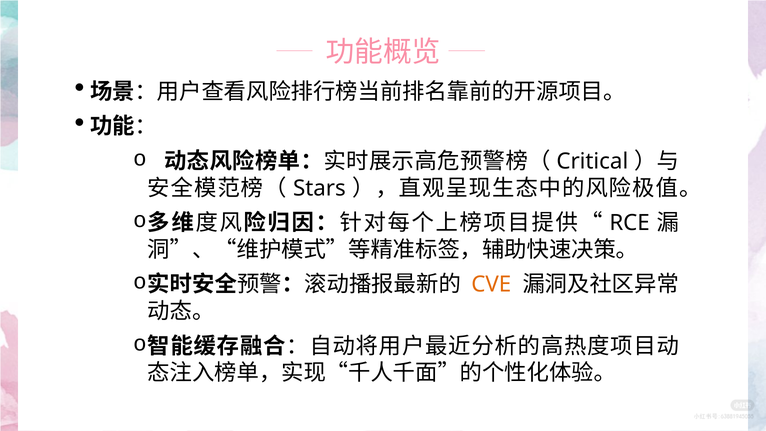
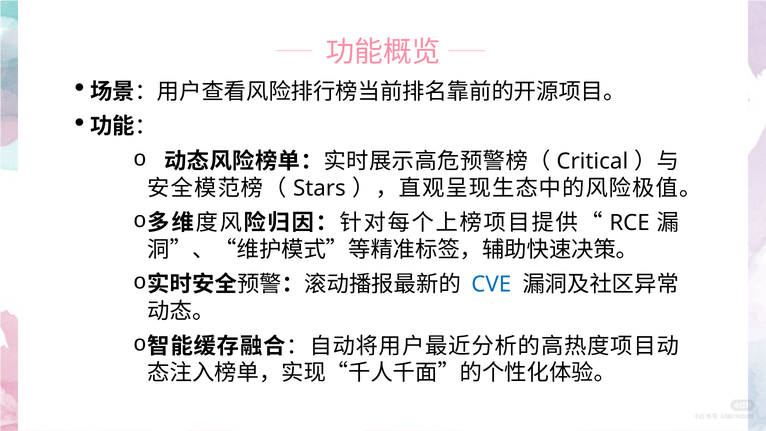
CVE colour: orange -> blue (491, 284)
